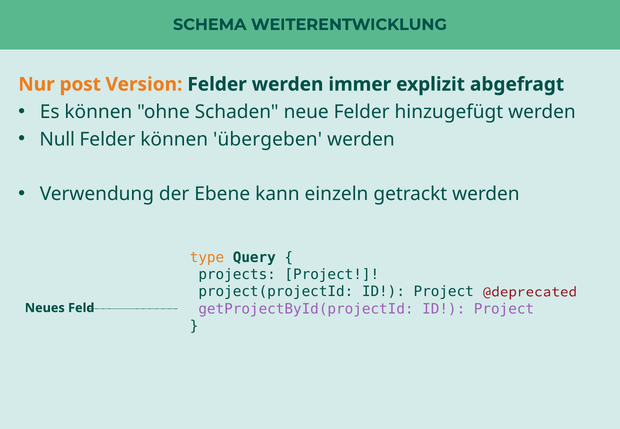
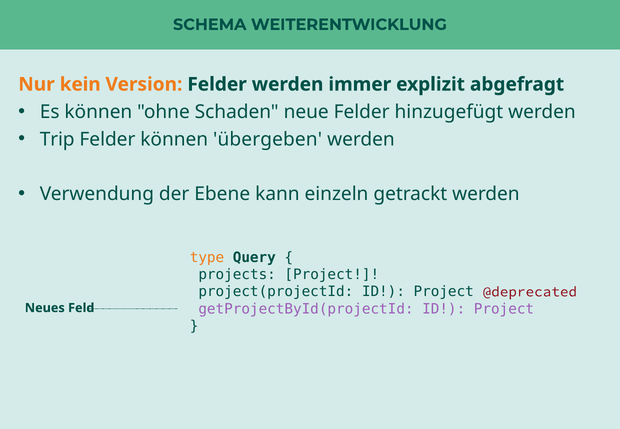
post: post -> kein (80, 84)
Null: Null -> Trip (57, 139)
